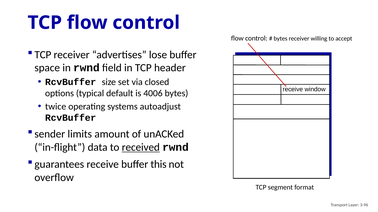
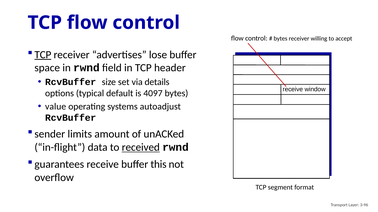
TCP underline: none -> present (43, 55)
closed: closed -> details (157, 82)
4006: 4006 -> 4097 (153, 94)
twice: twice -> value (56, 107)
